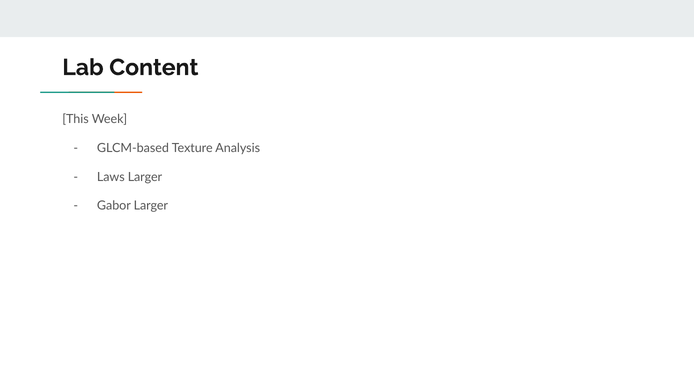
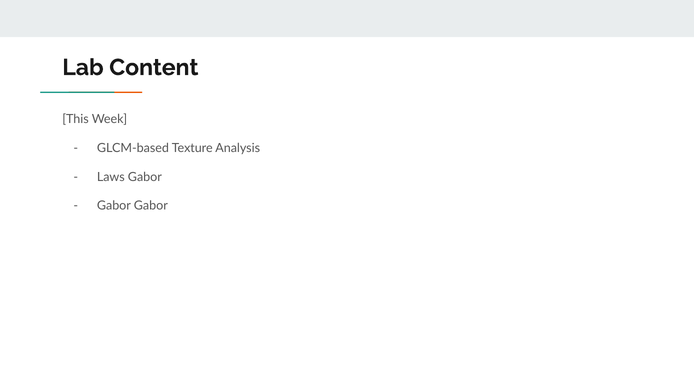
Laws Larger: Larger -> Gabor (145, 177)
Gabor Larger: Larger -> Gabor (151, 205)
